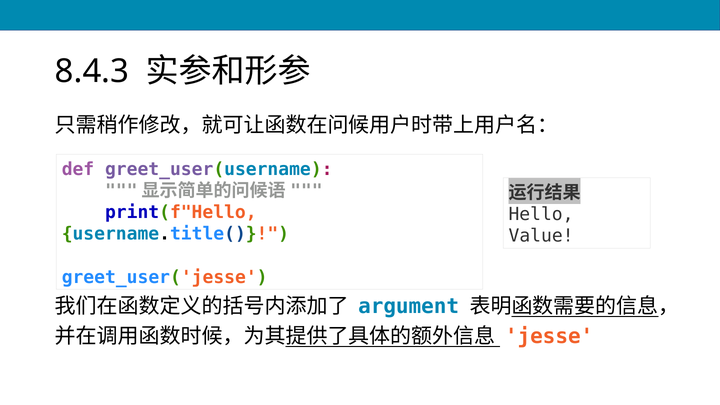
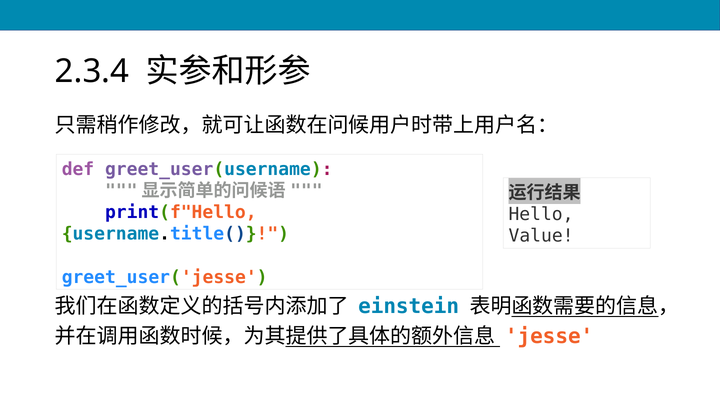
8.4.3: 8.4.3 -> 2.3.4 (92, 71)
argument: argument -> einstein (409, 306)
